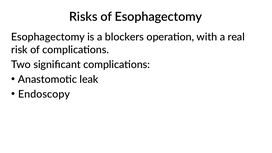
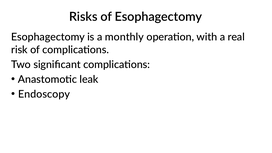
blockers: blockers -> monthly (124, 37)
